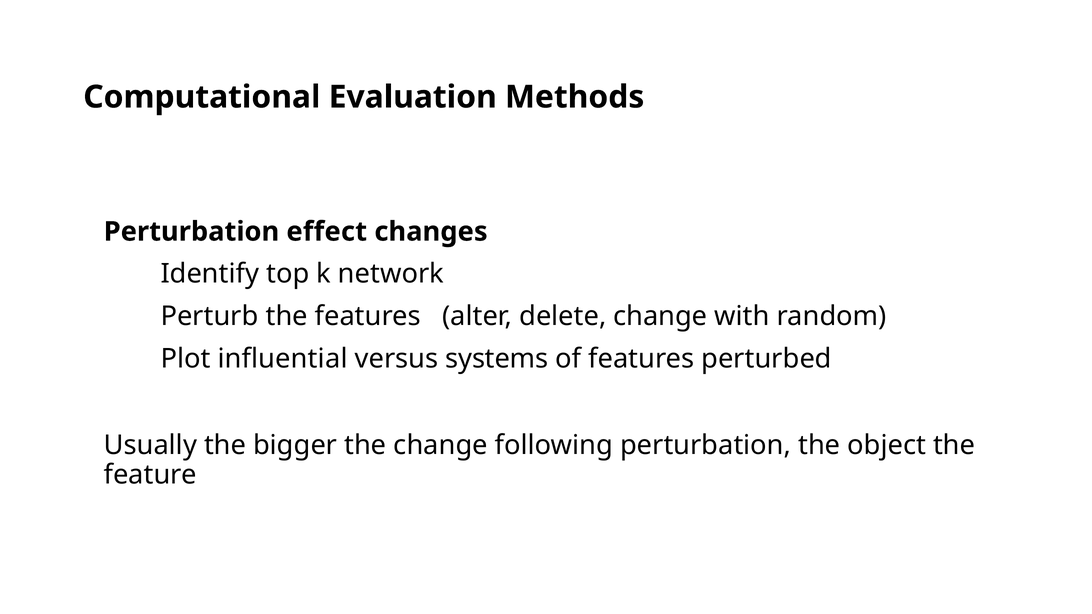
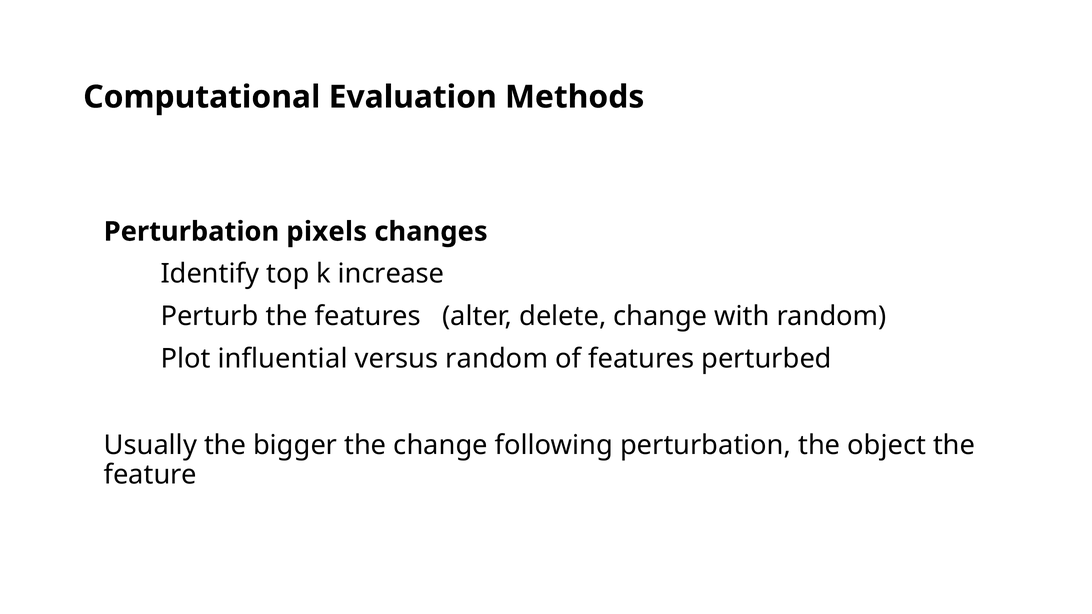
effect: effect -> pixels (327, 232)
network: network -> increase (391, 274)
versus systems: systems -> random (497, 359)
